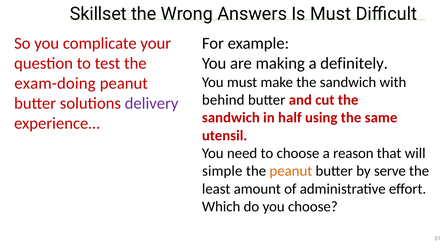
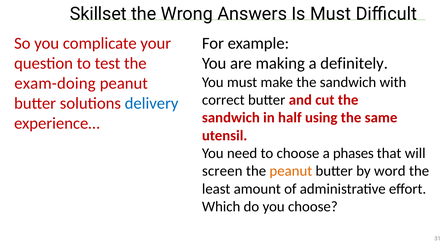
behind: behind -> correct (223, 100)
delivery colour: purple -> blue (152, 103)
reason: reason -> phases (353, 153)
simple: simple -> screen (222, 171)
serve: serve -> word (390, 171)
